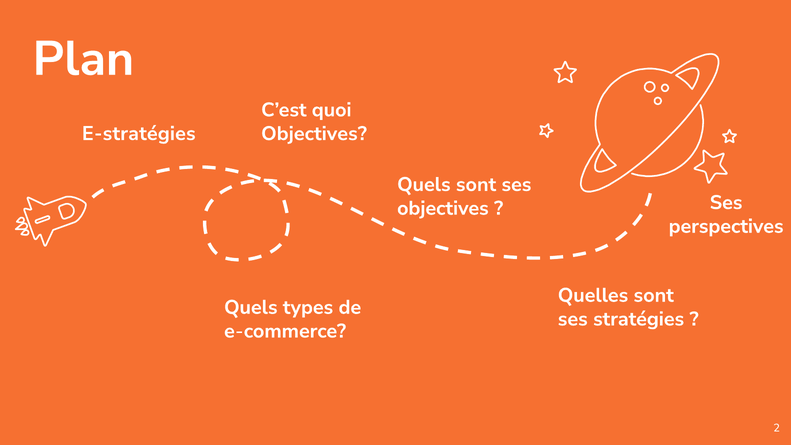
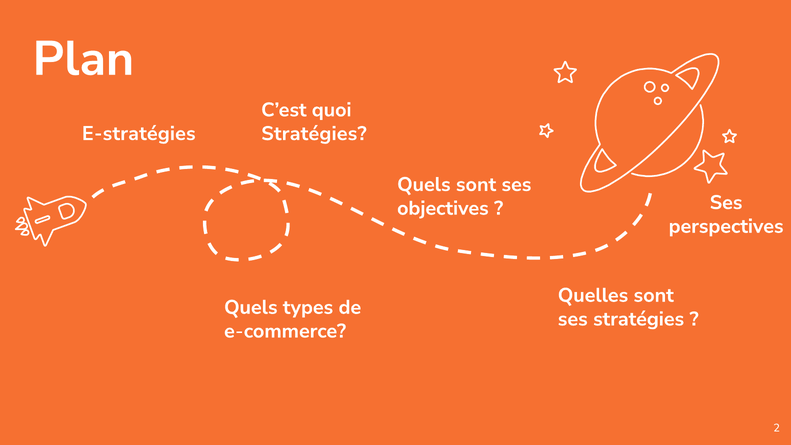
Objectives: Objectives -> Stratégies (314, 134)
